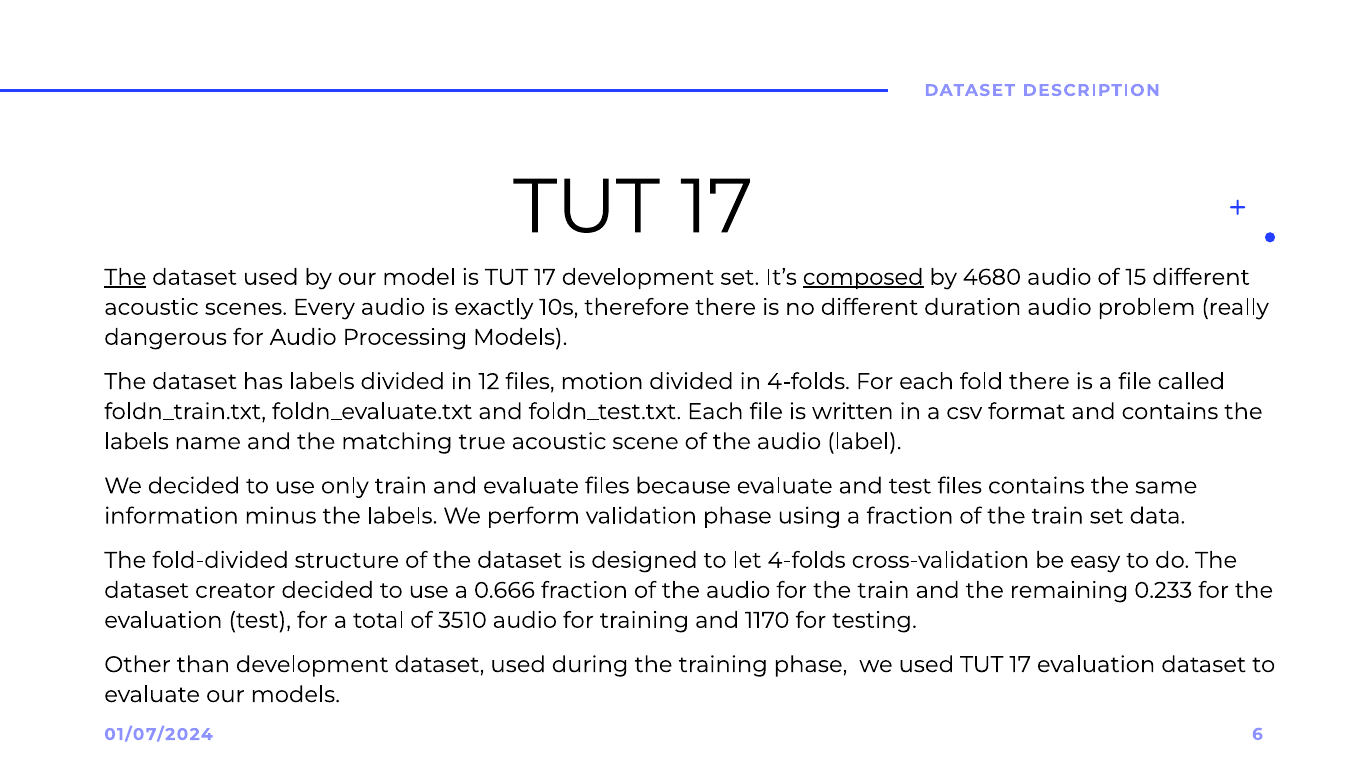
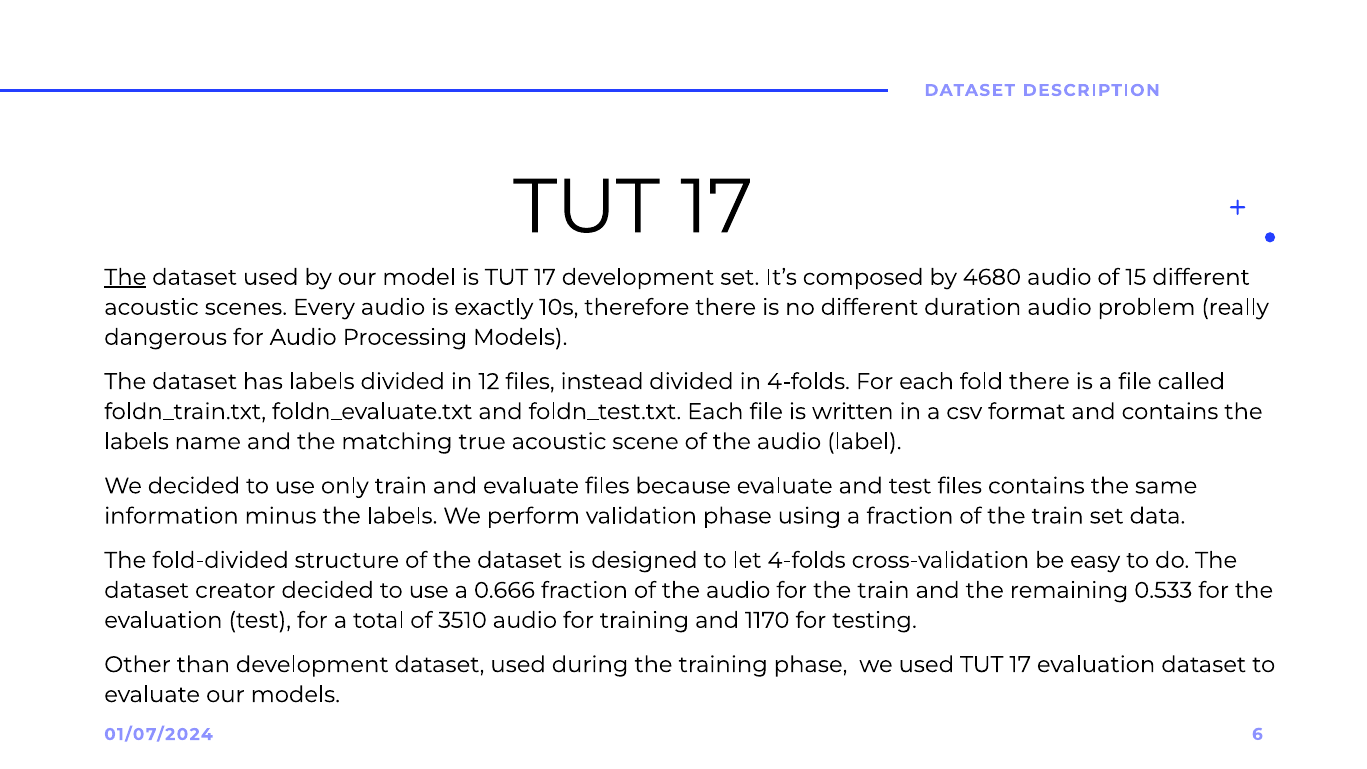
composed underline: present -> none (863, 277)
motion: motion -> instead (602, 382)
0.233: 0.233 -> 0.533 (1163, 590)
